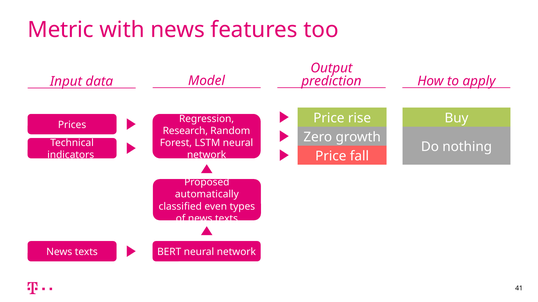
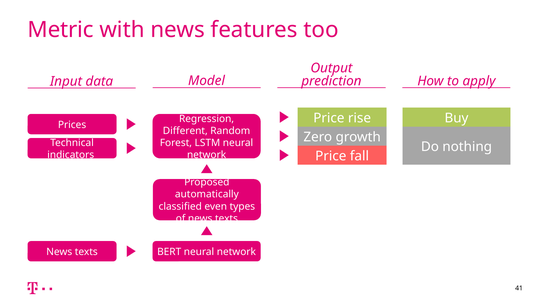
Research: Research -> Different (185, 131)
